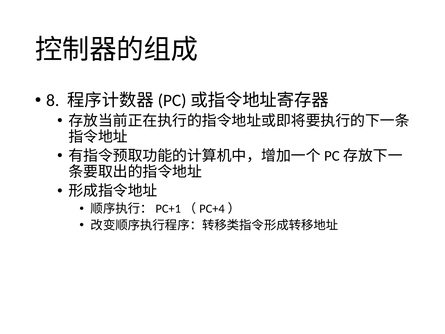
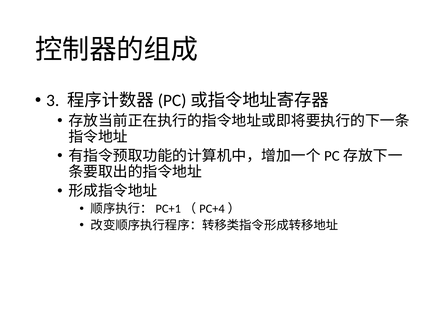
8: 8 -> 3 (53, 100)
